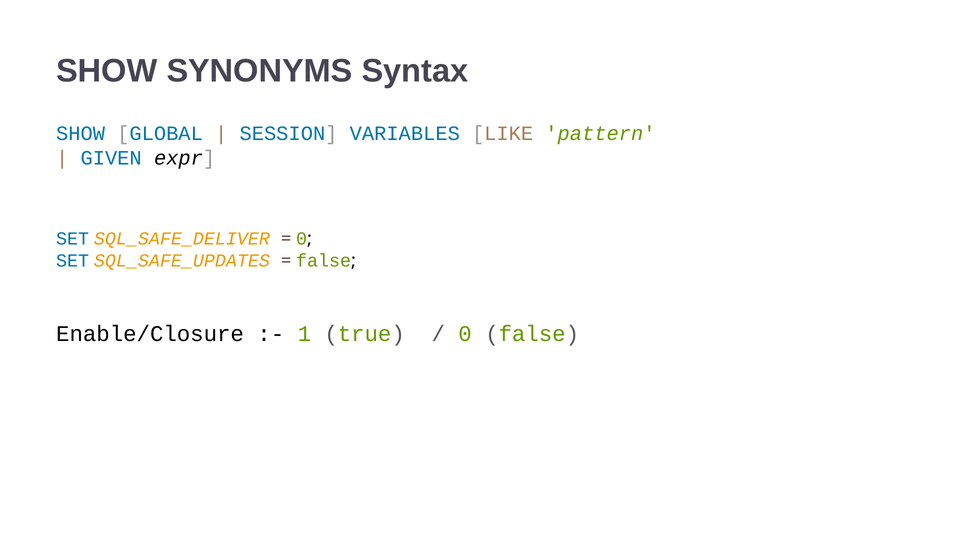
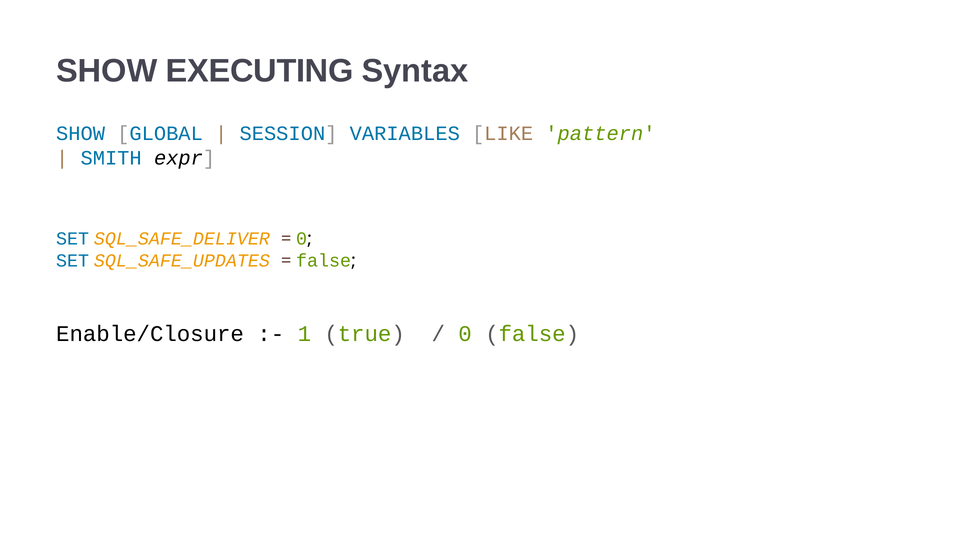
SYNONYMS: SYNONYMS -> EXECUTING (260, 71)
GIVEN: GIVEN -> SMITH (111, 158)
